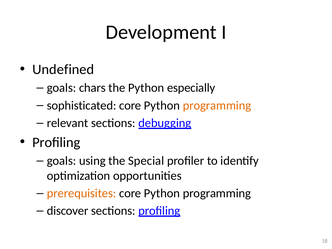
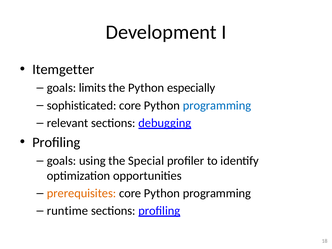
Undefined: Undefined -> Itemgetter (63, 69)
chars: chars -> limits (92, 88)
programming colour: orange -> blue (217, 105)
discover: discover -> runtime (68, 211)
